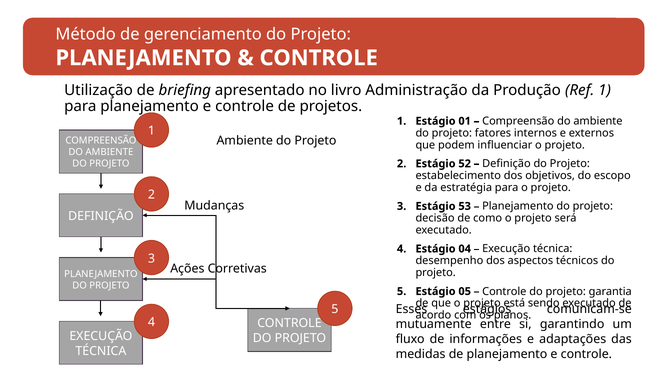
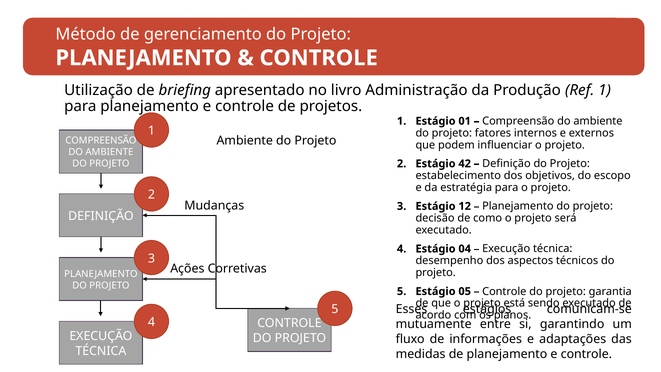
52: 52 -> 42 (465, 164)
53: 53 -> 12 (465, 206)
